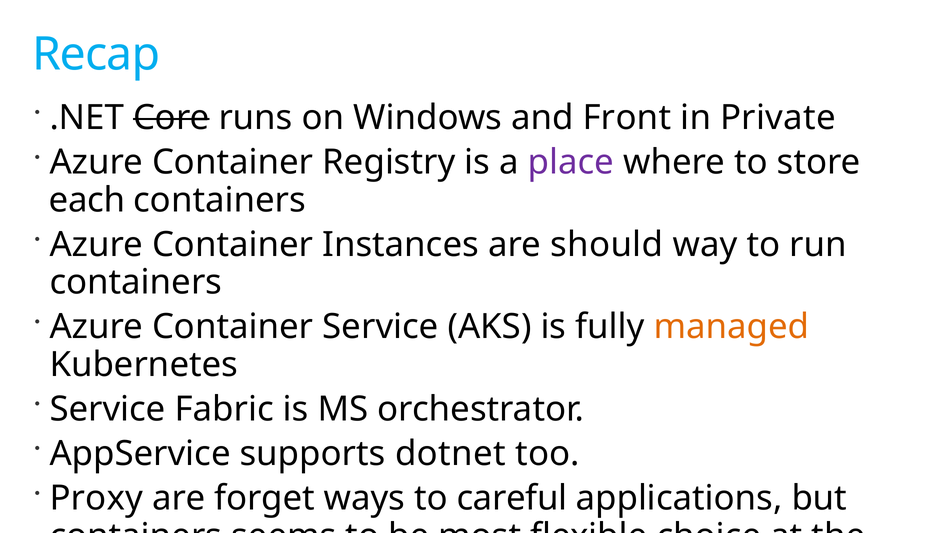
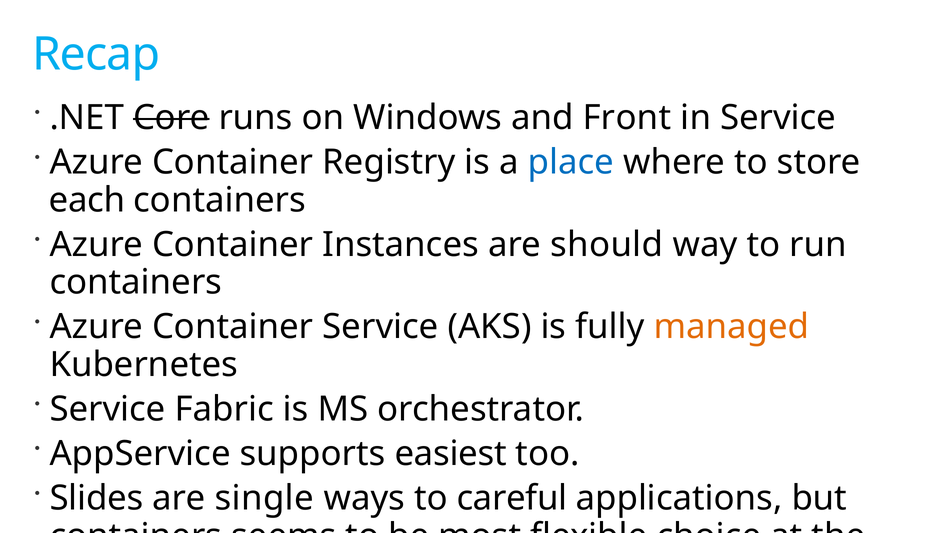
in Private: Private -> Service (778, 118)
place colour: purple -> blue (571, 163)
dotnet: dotnet -> easiest (451, 454)
Proxy: Proxy -> Slides (97, 499)
forget: forget -> single (264, 499)
